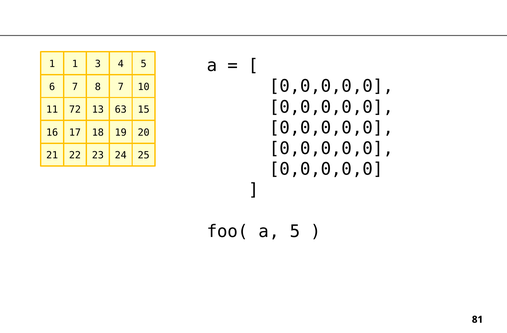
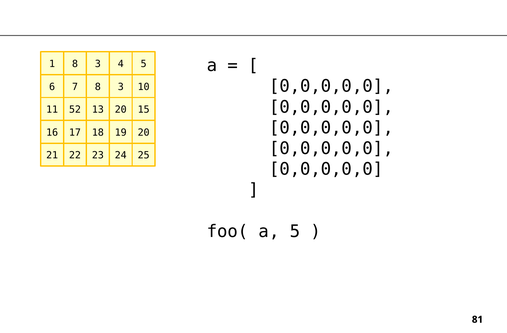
1 1: 1 -> 8 (75, 64)
7 8 7: 7 -> 3 (121, 87)
72: 72 -> 52 (75, 110)
13 63: 63 -> 20 (121, 110)
